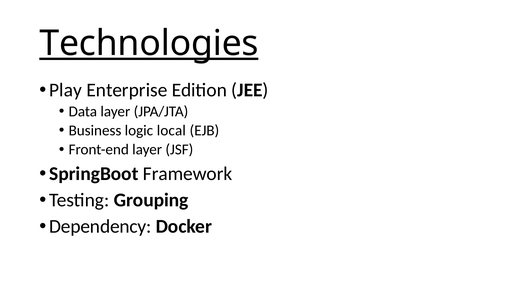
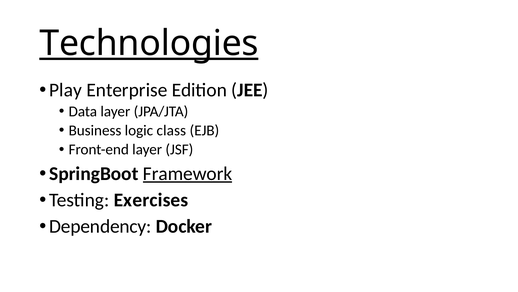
local: local -> class (171, 130)
Framework underline: none -> present (188, 173)
Grouping: Grouping -> Exercises (151, 200)
